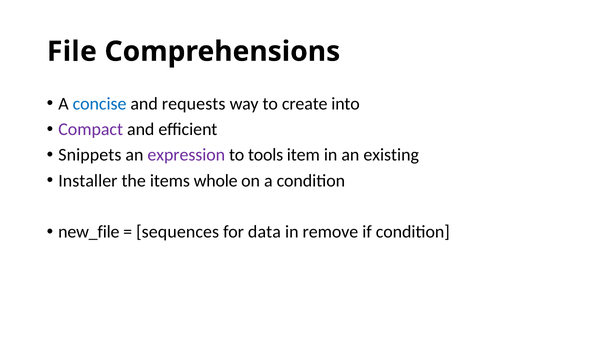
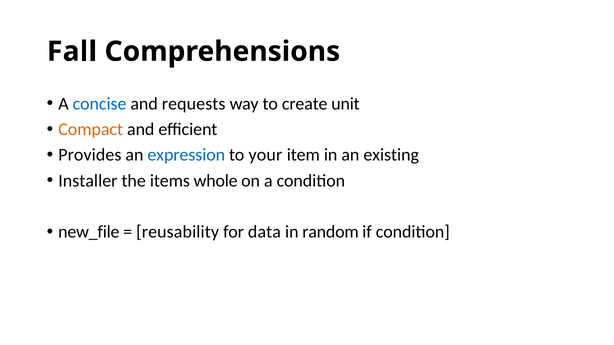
File: File -> Fall (72, 52)
into: into -> unit (346, 104)
Compact colour: purple -> orange (91, 129)
Snippets: Snippets -> Provides (90, 155)
expression colour: purple -> blue (186, 155)
tools: tools -> your (265, 155)
sequences: sequences -> reusability (178, 232)
remove: remove -> random (330, 232)
